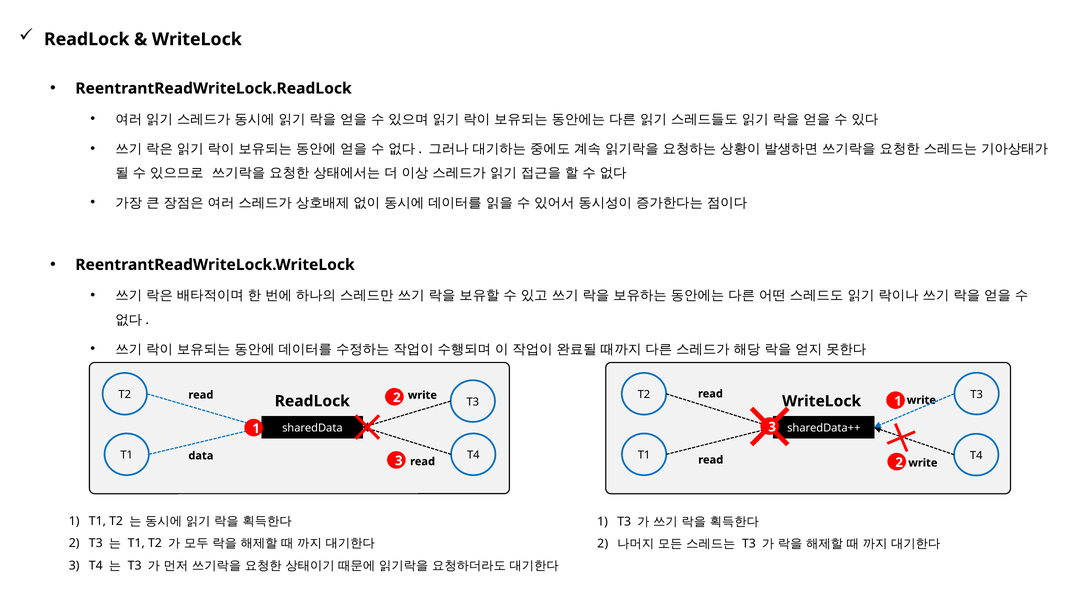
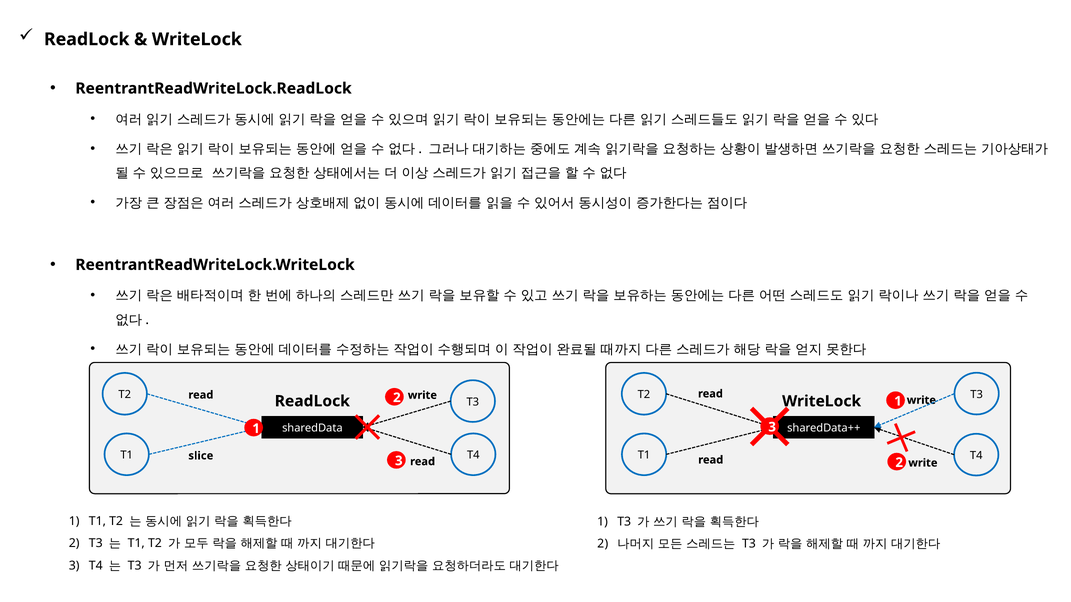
data: data -> slice (201, 456)
